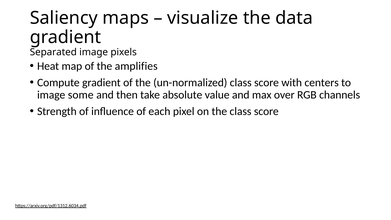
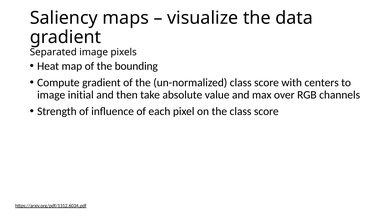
amplifies: amplifies -> bounding (136, 66)
some: some -> initial (81, 95)
